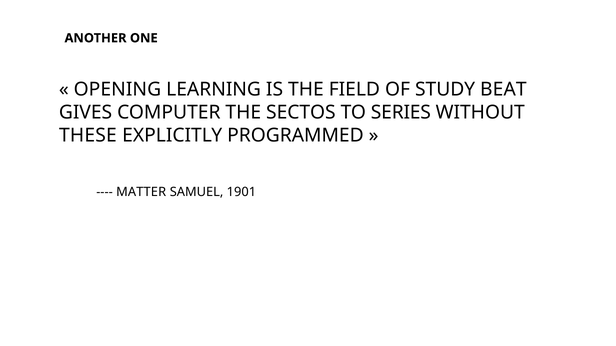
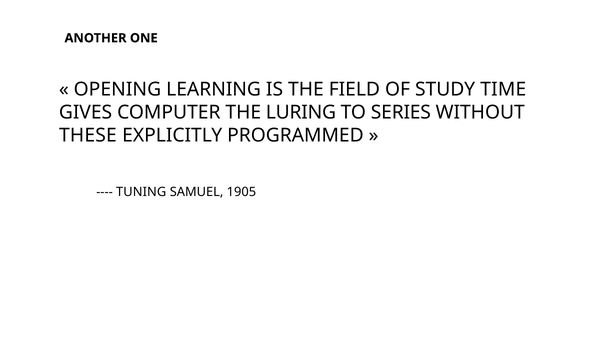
BEAT: BEAT -> TIME (503, 89)
SECTOS: SECTOS -> LURING (301, 112)
MATTER: MATTER -> TUNING (141, 192)
1901: 1901 -> 1905 (241, 192)
